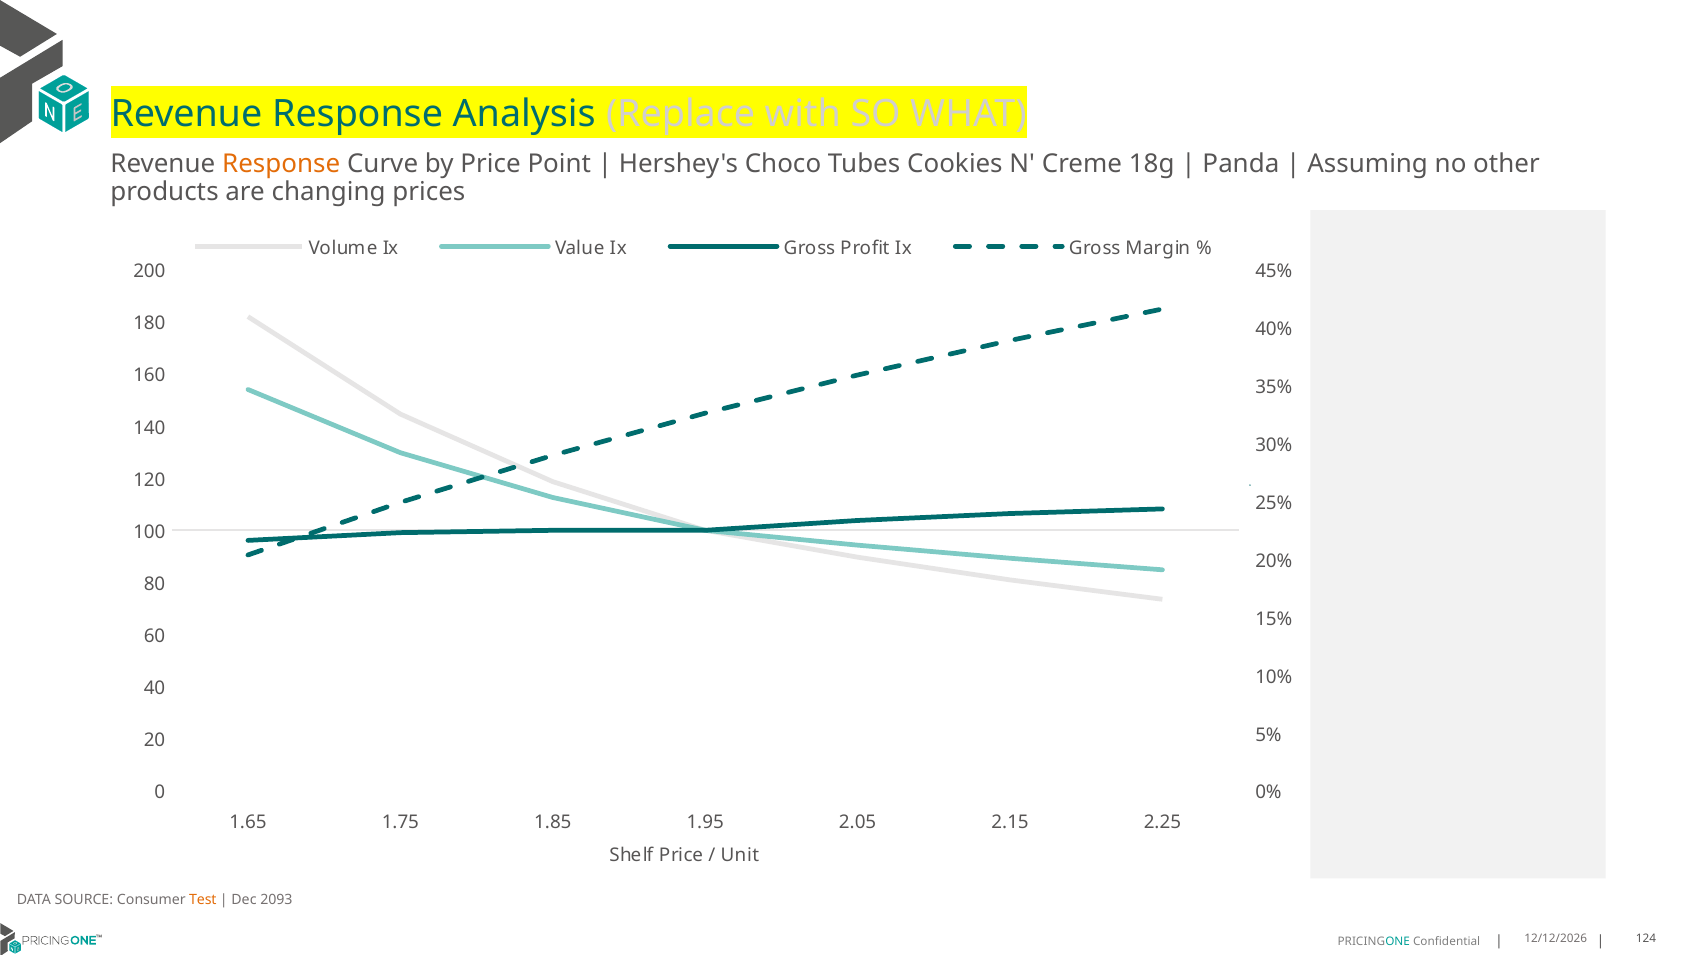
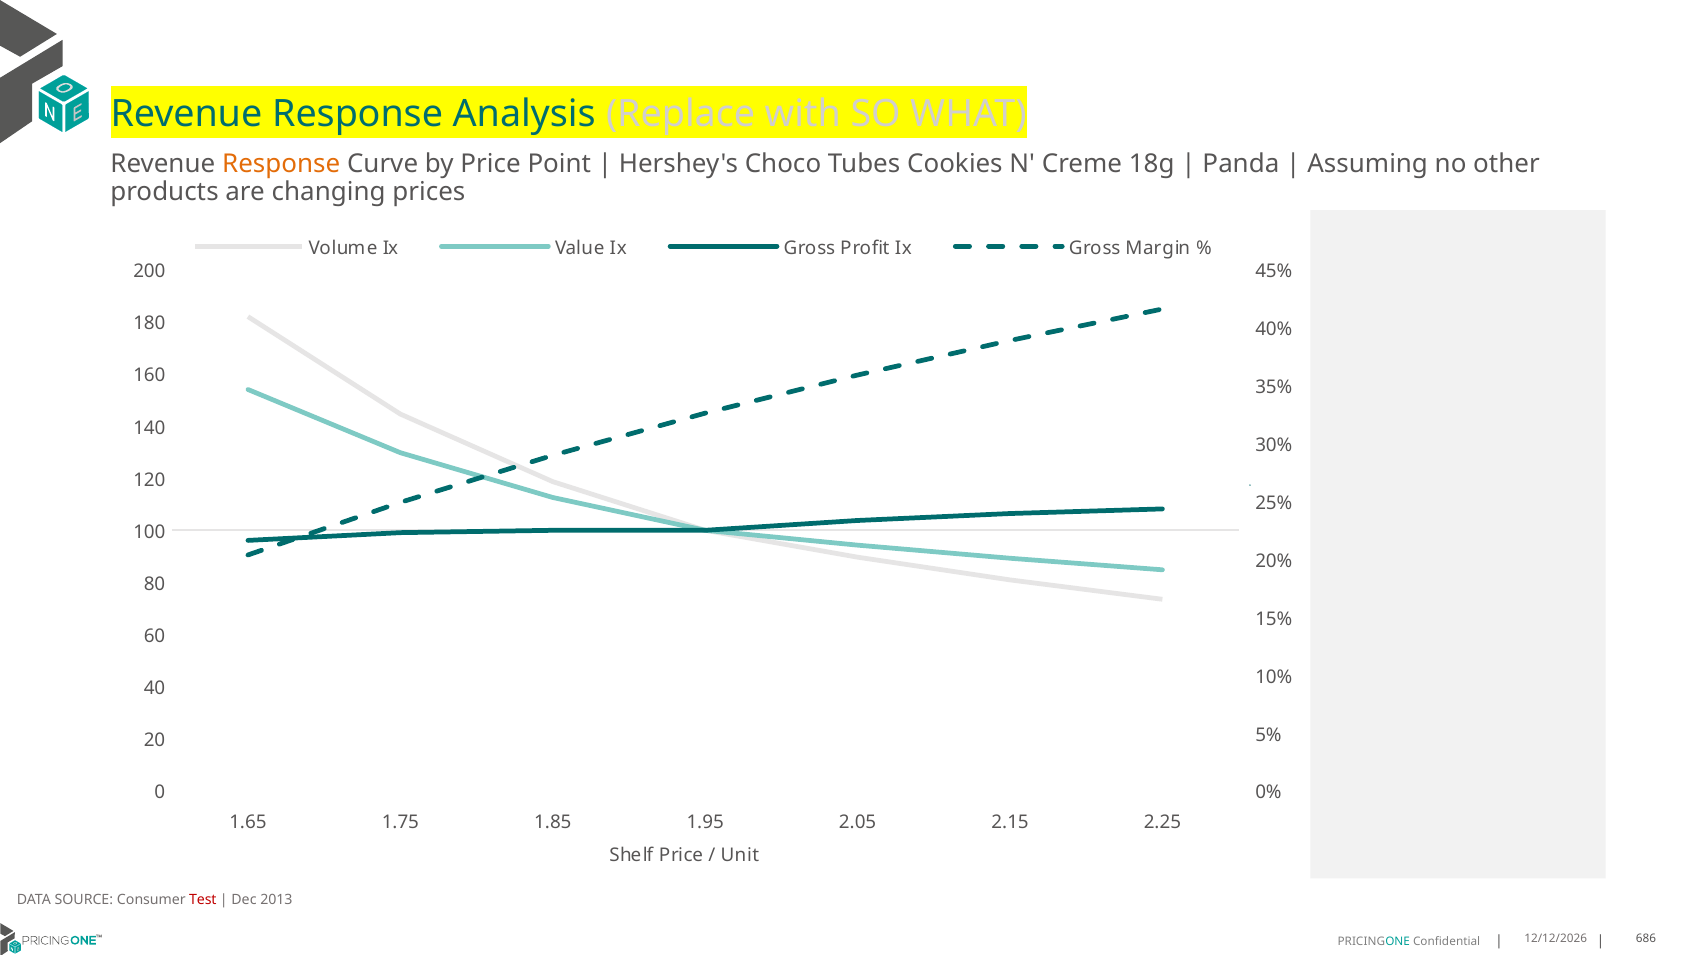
Test colour: orange -> red (203, 900)
2093: 2093 -> 2013 (276, 900)
124: 124 -> 686 (1646, 939)
